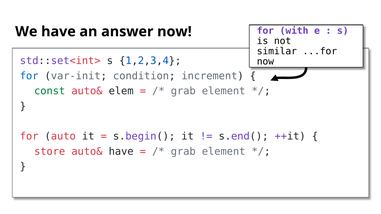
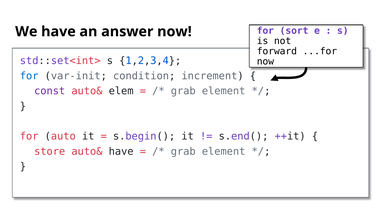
with: with -> sort (294, 31)
similar: similar -> forward (277, 51)
const colour: green -> purple (50, 91)
